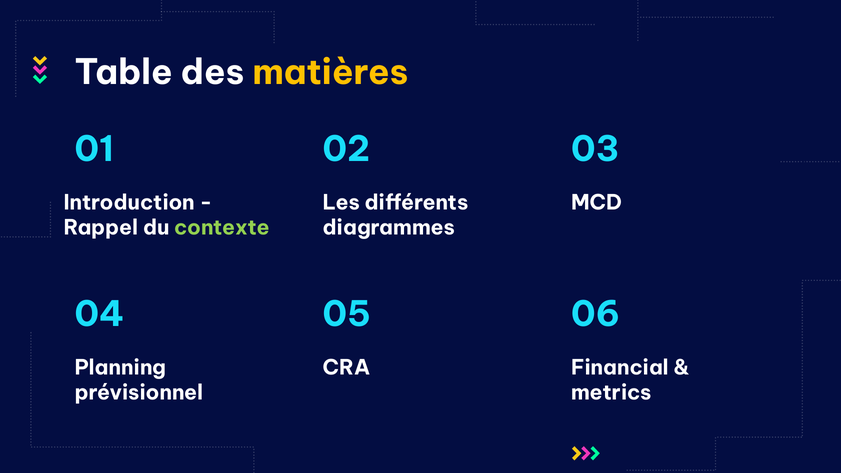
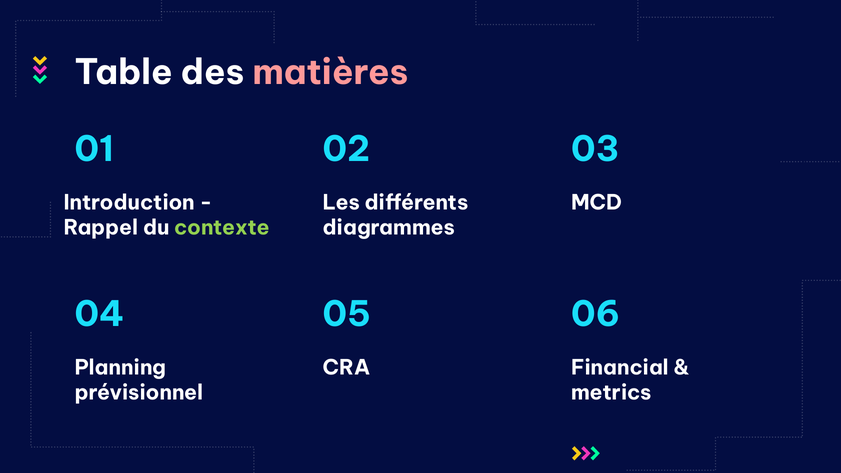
matières colour: yellow -> pink (331, 73)
